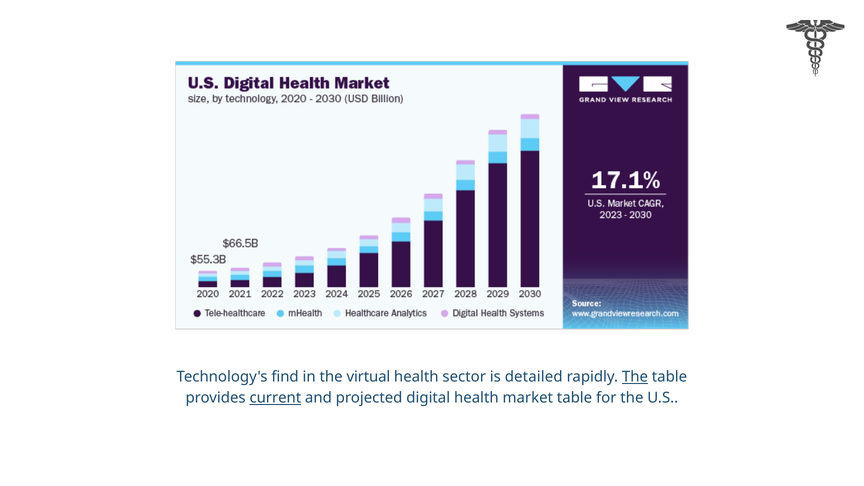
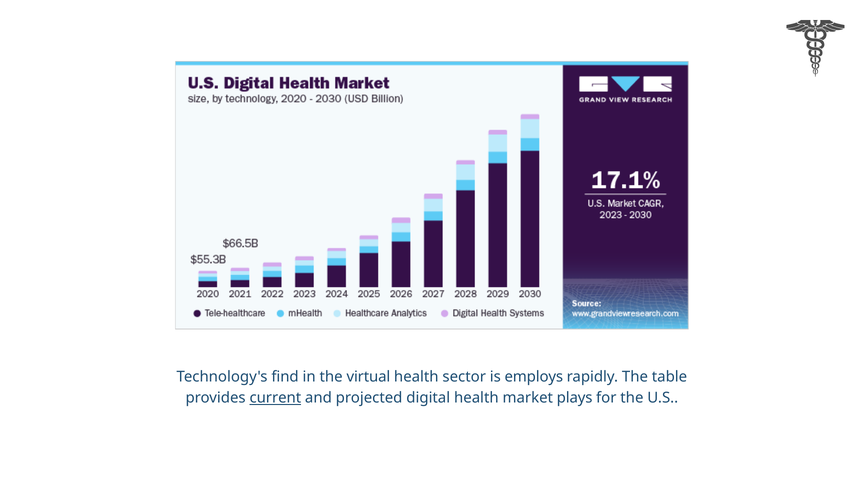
detailed: detailed -> employs (534, 377)
The underline: present -> none (635, 377)
market table: table -> plays (575, 398)
